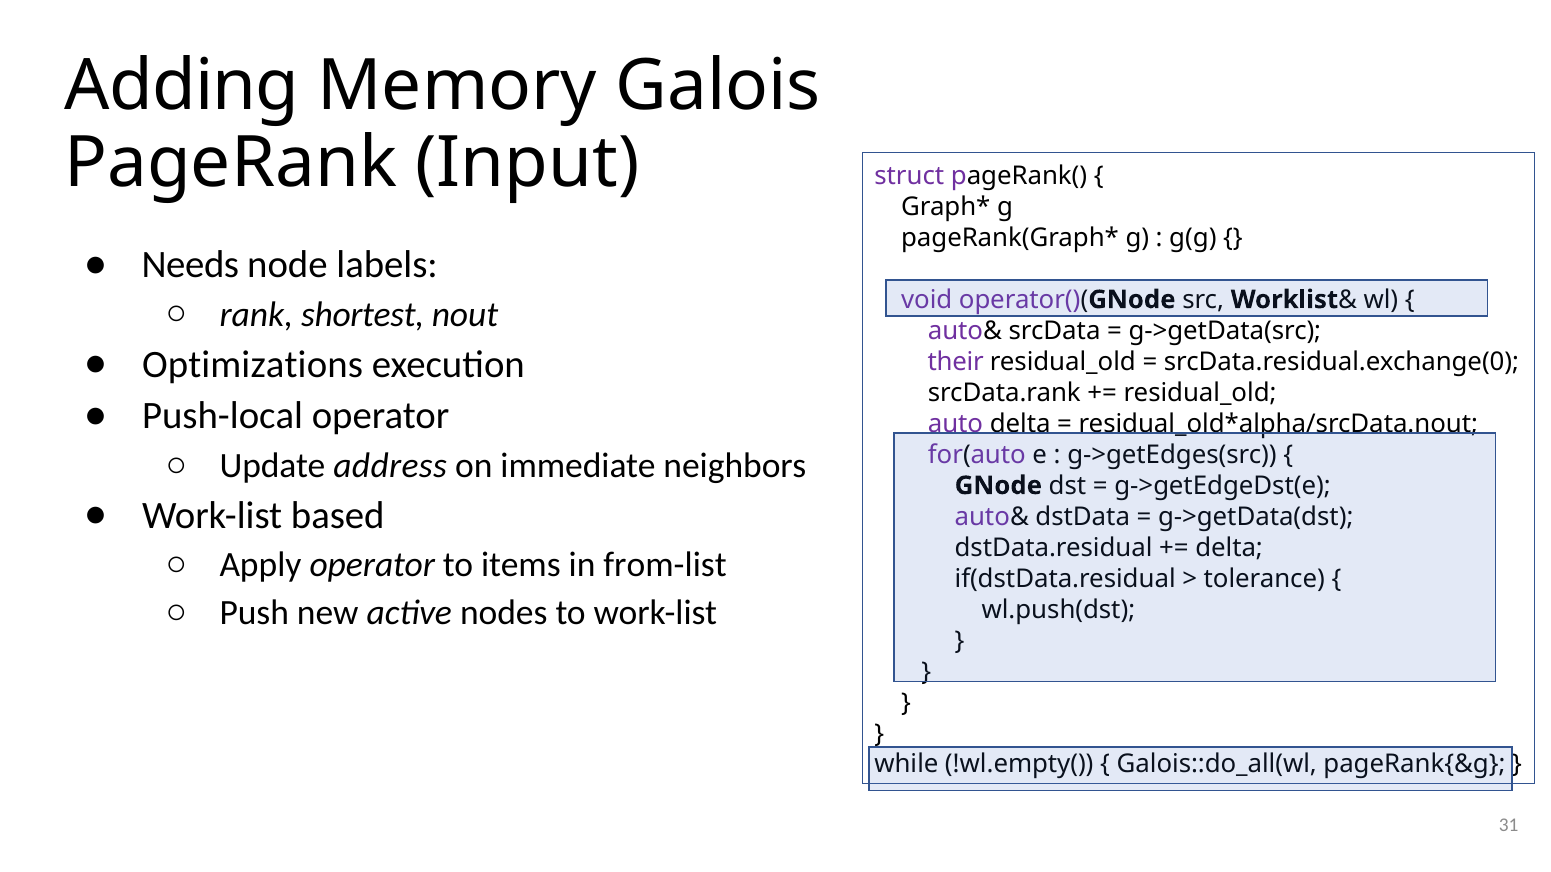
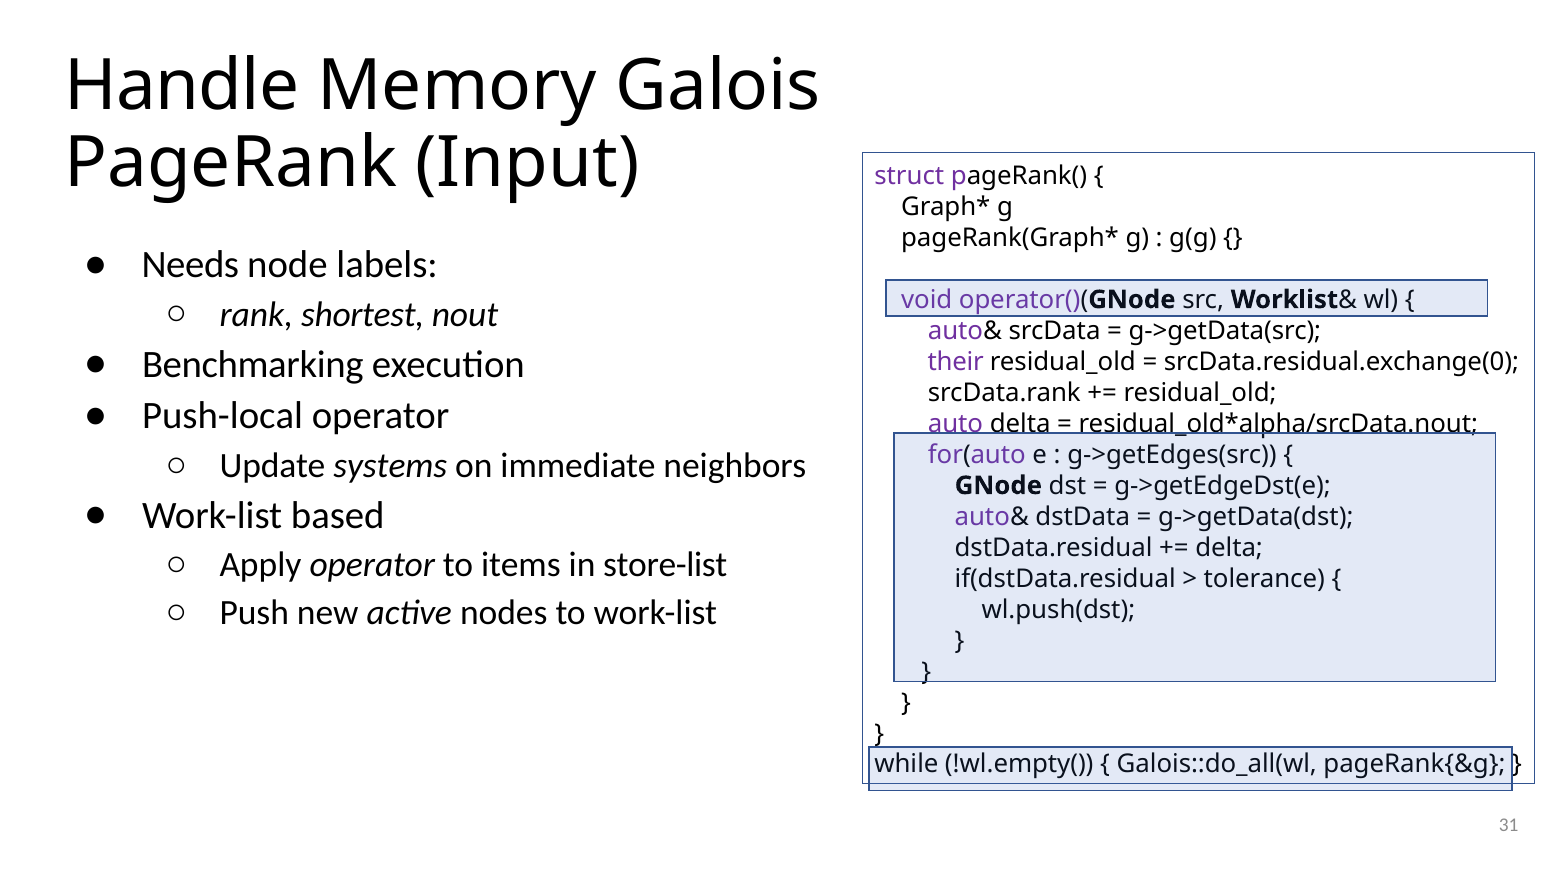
Adding: Adding -> Handle (182, 86)
Optimizations: Optimizations -> Benchmarking (253, 365)
address: address -> systems (390, 466)
from-list: from-list -> store-list (665, 565)
